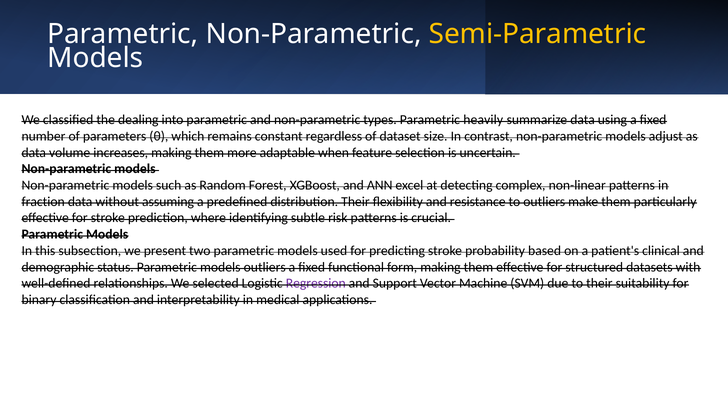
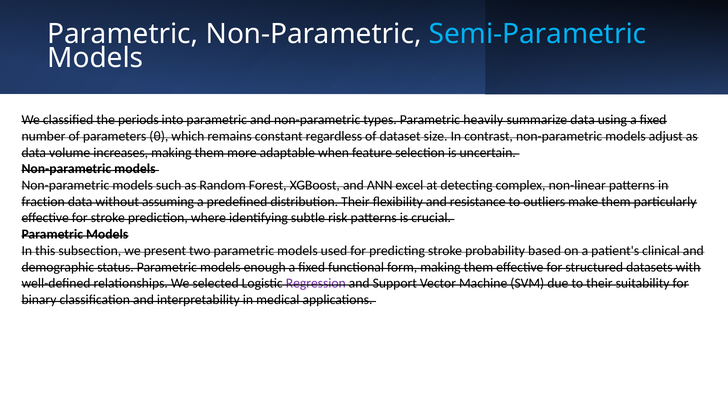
Semi-Parametric colour: yellow -> light blue (538, 34)
dealing: dealing -> periods (138, 120)
models outliers: outliers -> enough (265, 267)
